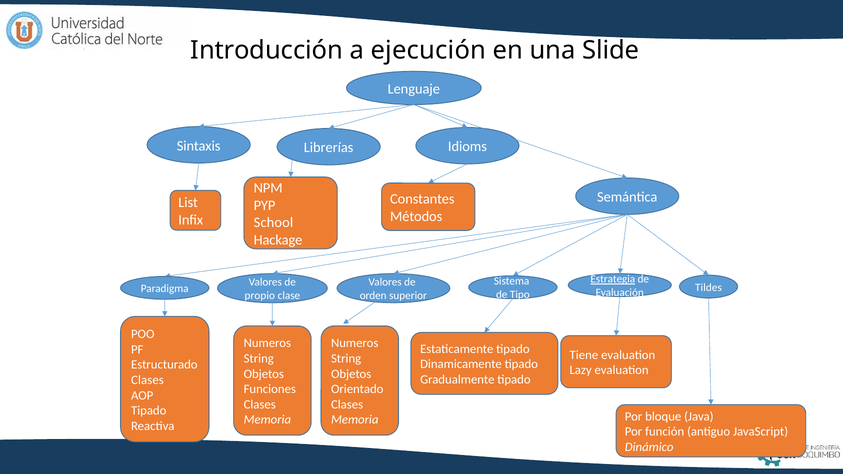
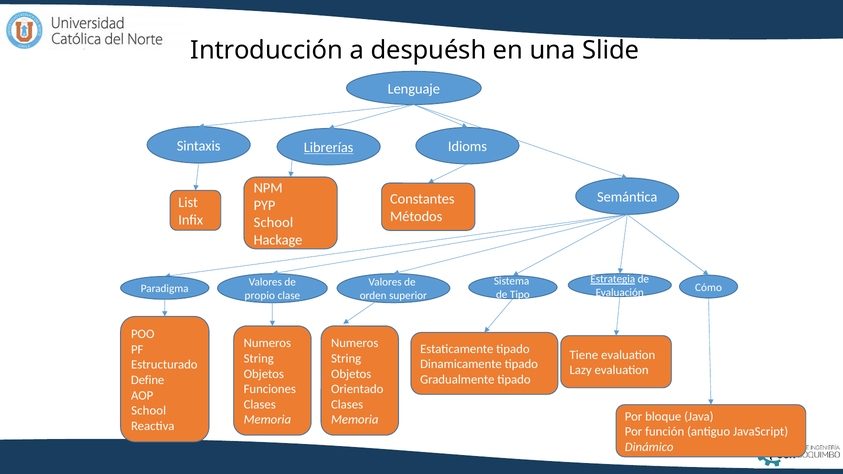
ejecución: ejecución -> despuésh (429, 50)
Librerías underline: none -> present (329, 148)
Tildes: Tildes -> Cómo (708, 287)
Clases: Clases -> Define (148, 380)
Tipado: Tipado -> School (149, 411)
